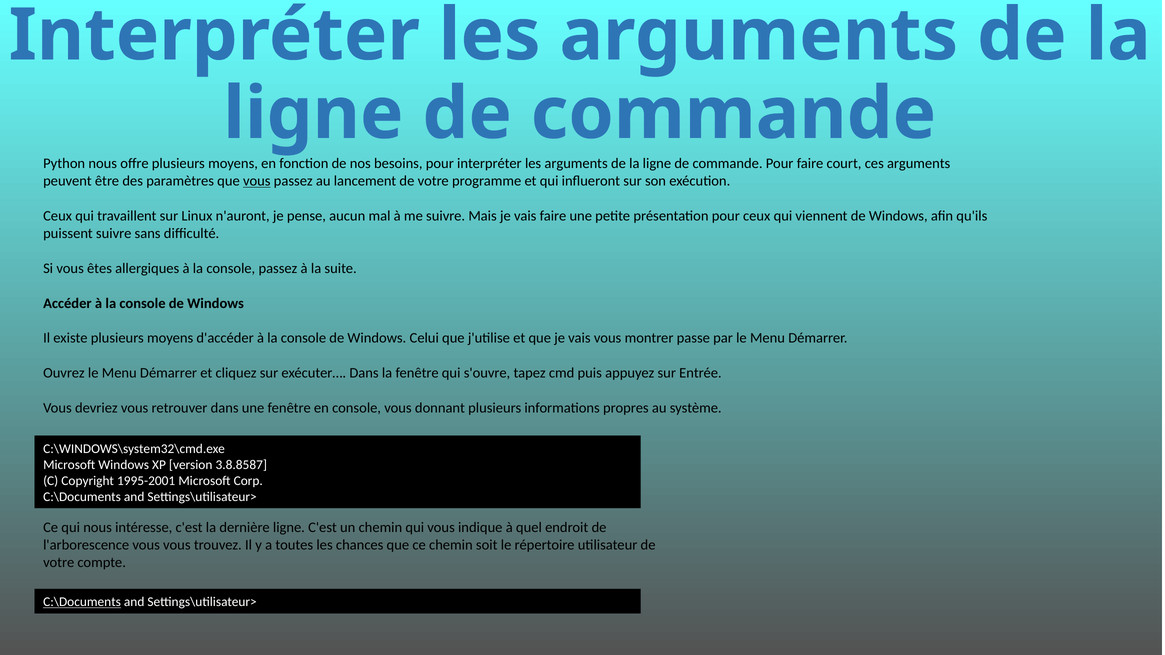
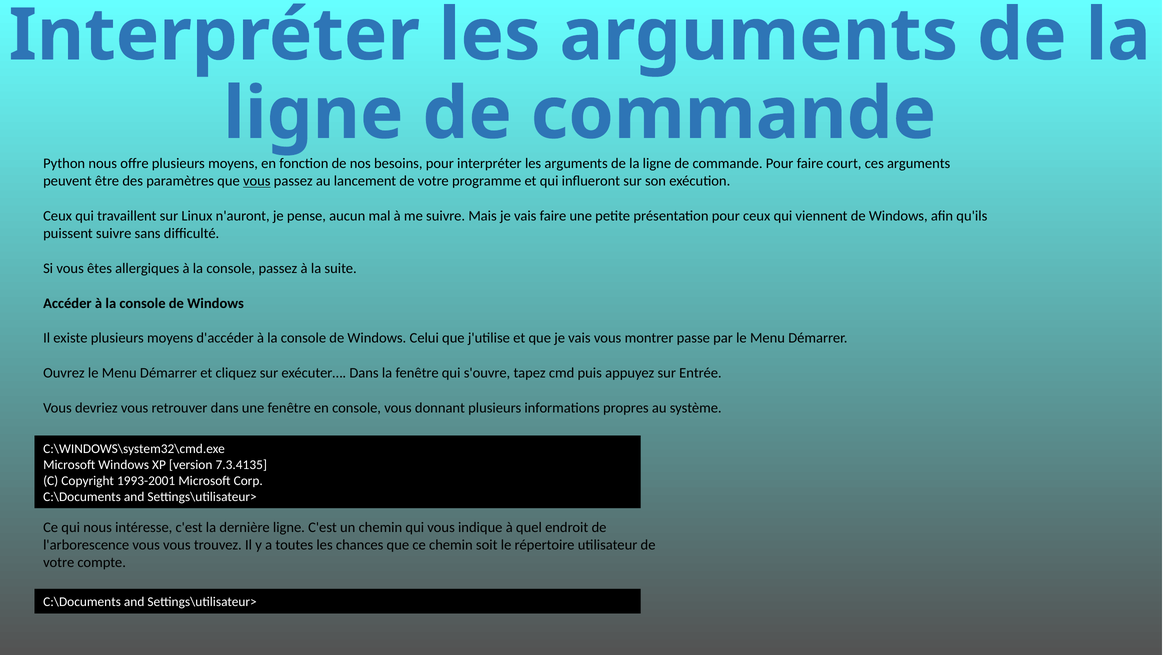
3.8.8587: 3.8.8587 -> 7.3.4135 (241, 465)
1995-2001: 1995-2001 -> 1993-2001 (146, 481)
C:\Documents underline: present -> none (82, 602)
